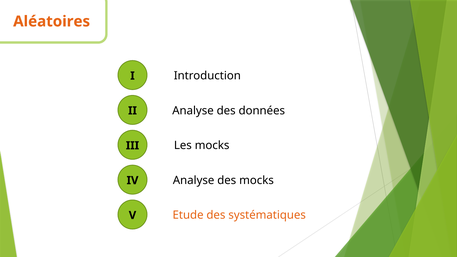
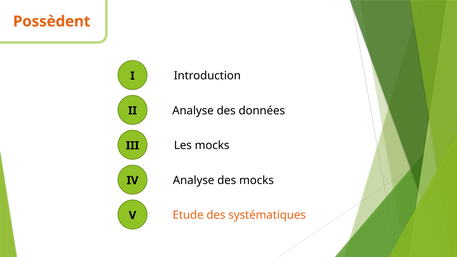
Aléatoires: Aléatoires -> Possèdent (52, 21)
